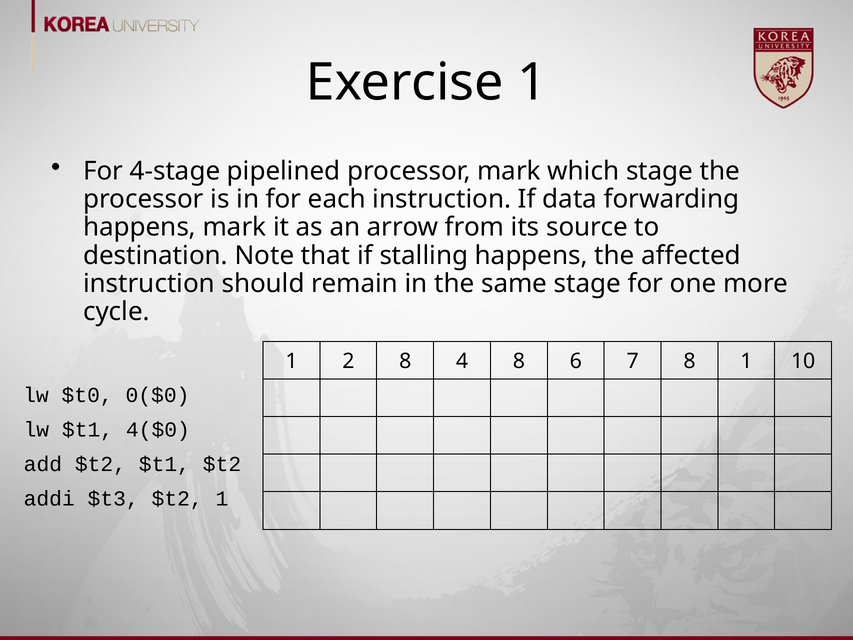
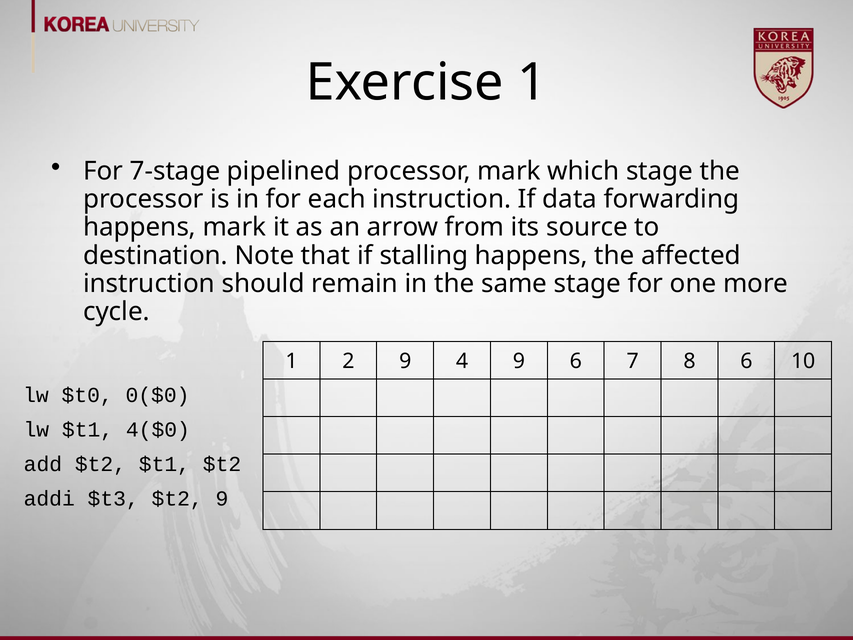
4-stage: 4-stage -> 7-stage (175, 171)
2 8: 8 -> 9 (405, 361)
4 8: 8 -> 9 (519, 361)
8 1: 1 -> 6 (746, 361)
$t2 1: 1 -> 9 (222, 499)
